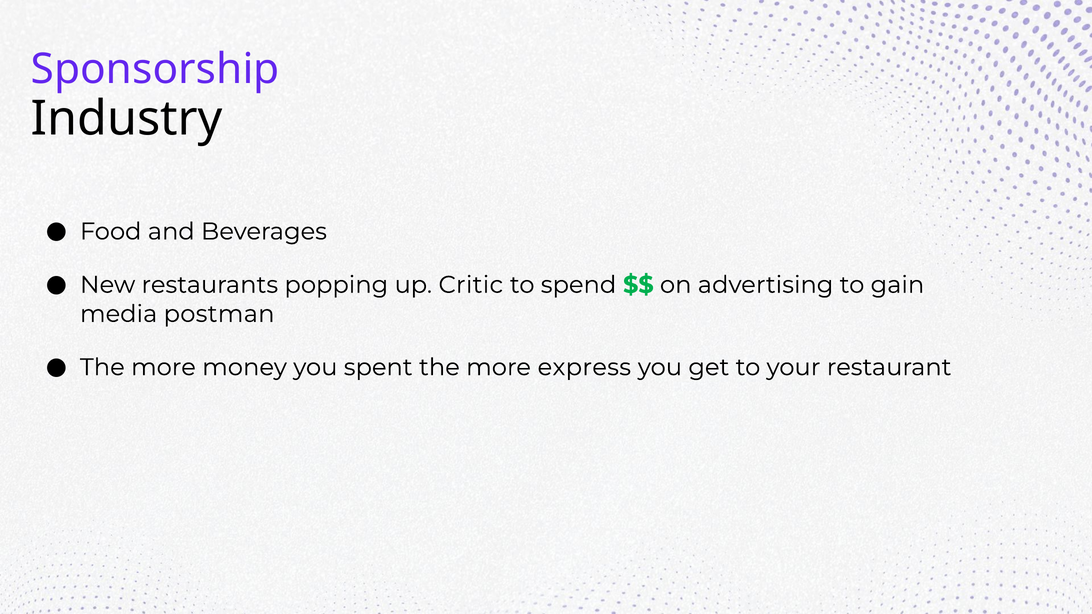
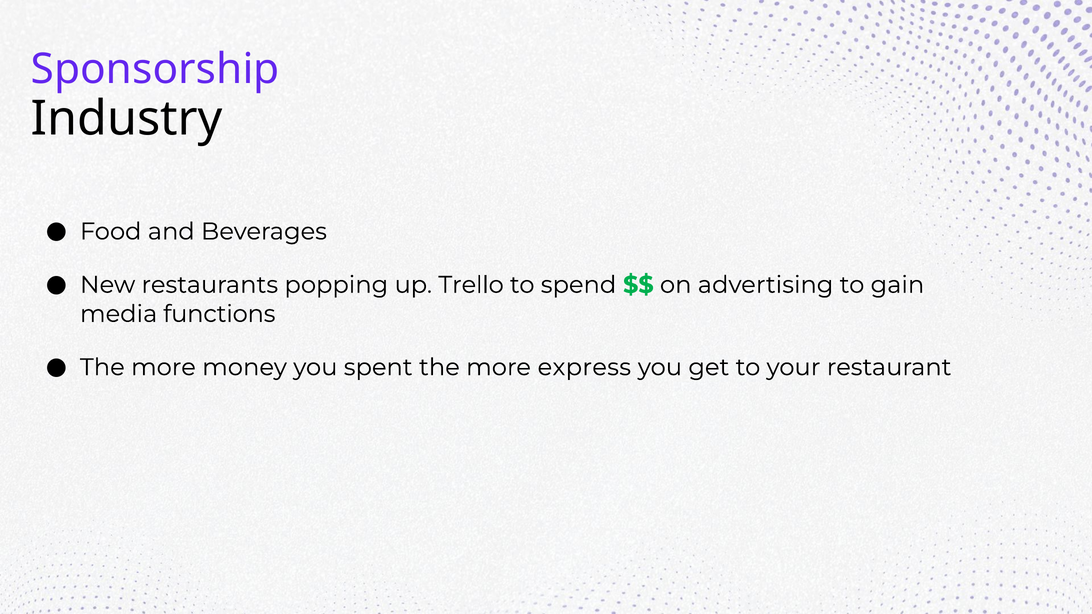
Critic: Critic -> Trello (471, 285)
postman: postman -> functions (219, 314)
